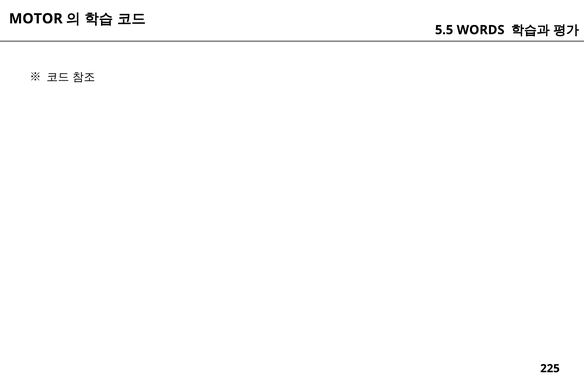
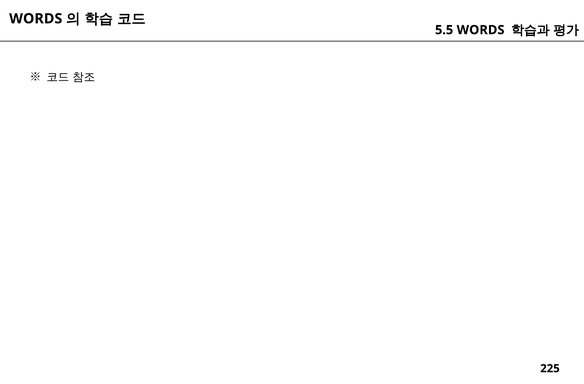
MOTOR: MOTOR -> WORDS (36, 19)
